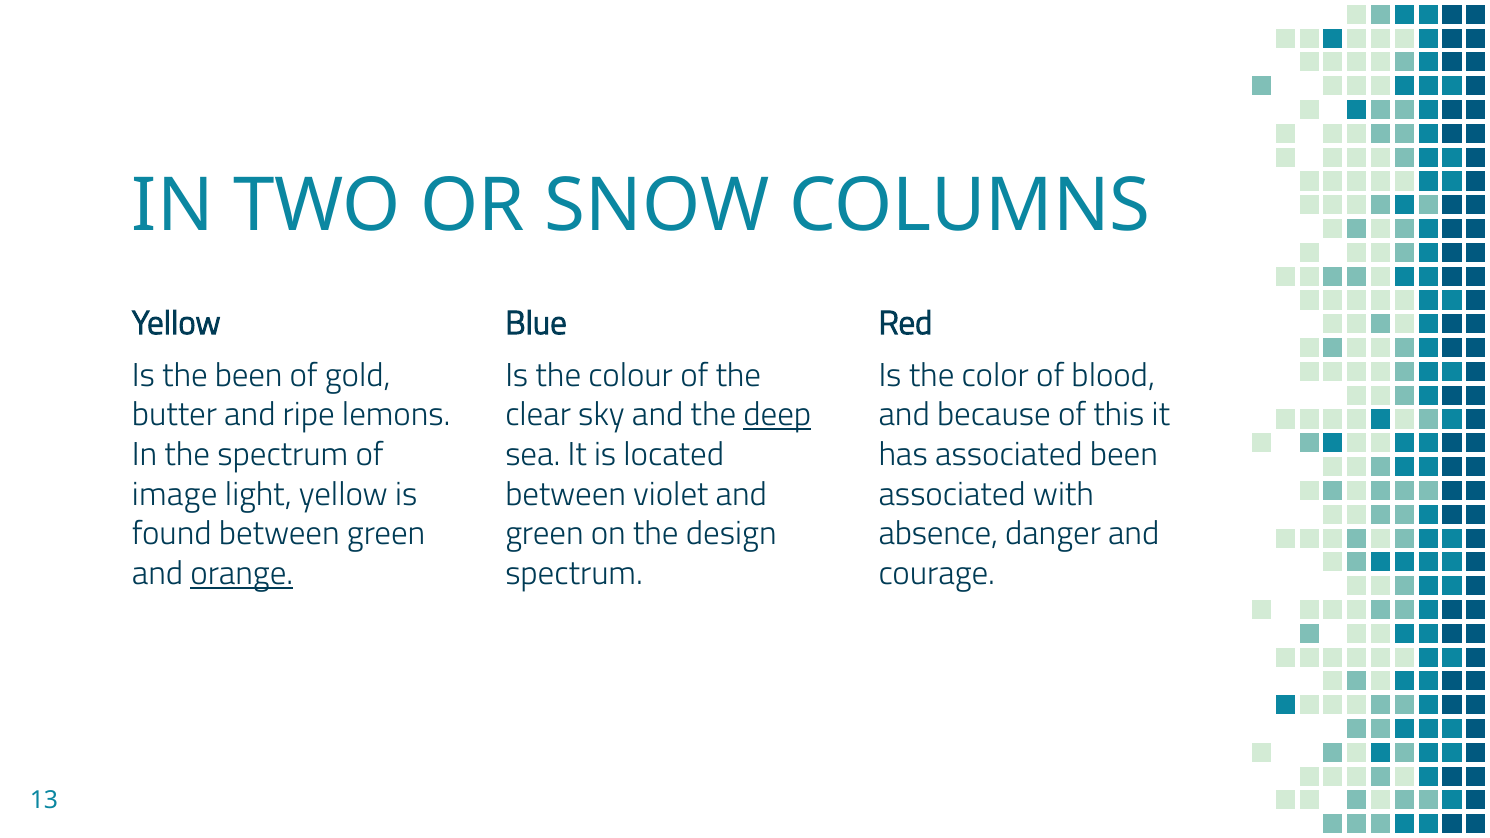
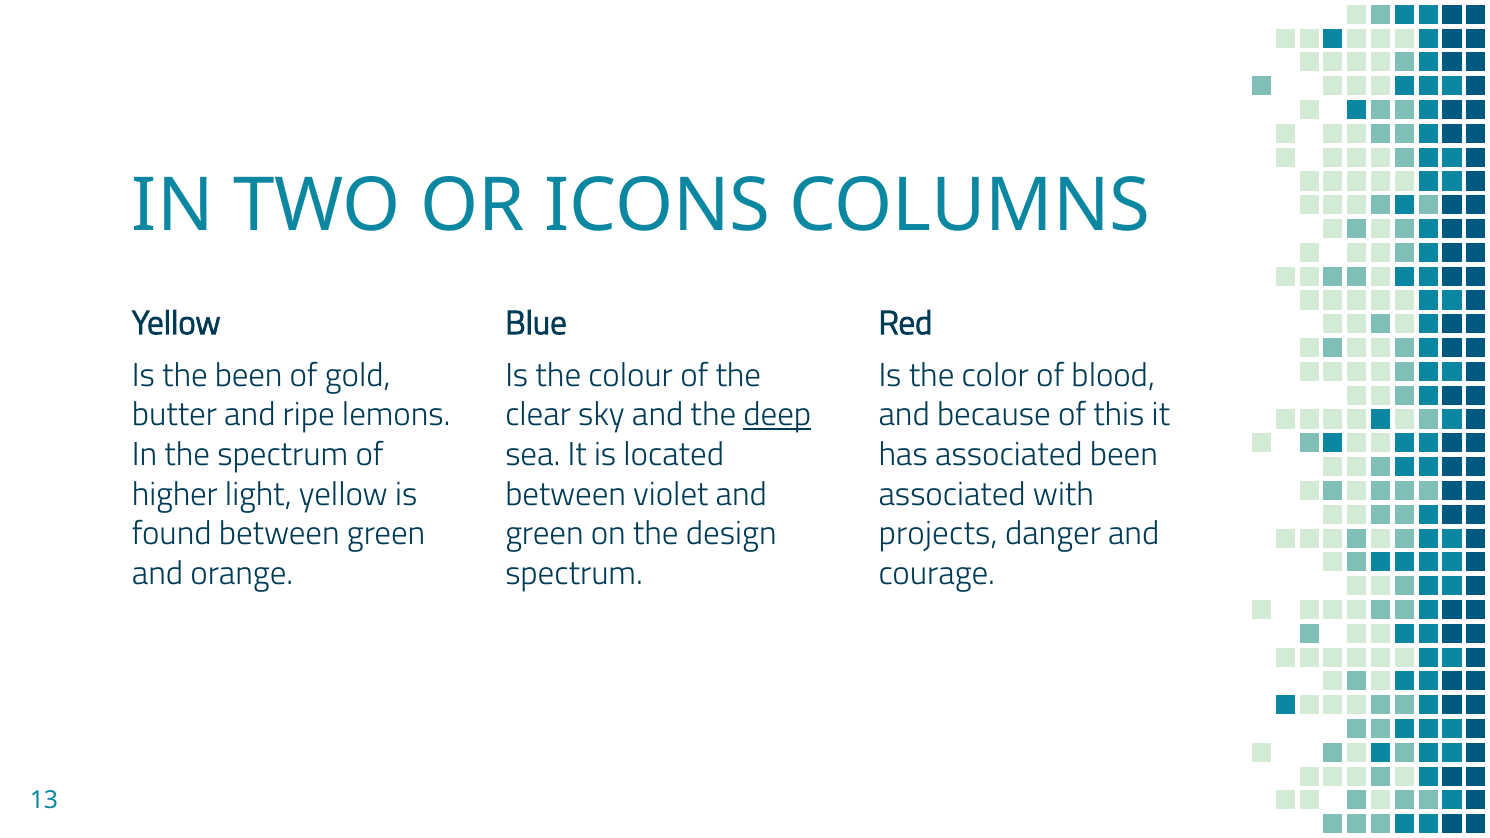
SNOW: SNOW -> ICONS (657, 206)
image: image -> higher (175, 494)
absence: absence -> projects (938, 534)
orange underline: present -> none (242, 574)
